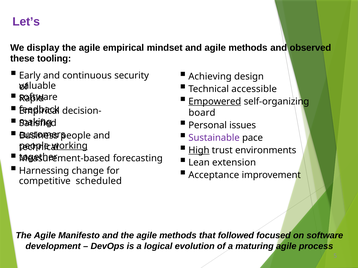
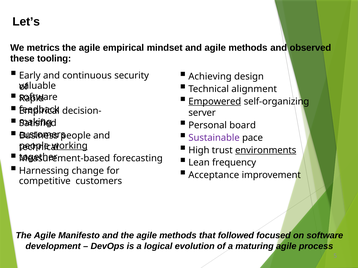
Let’s colour: purple -> black (26, 22)
display: display -> metrics (43, 48)
accessible: accessible -> alignment (254, 89)
board: board -> server (202, 113)
issues: issues -> board (243, 125)
High underline: present -> none (199, 150)
environments underline: none -> present (266, 150)
extension: extension -> frequency (234, 163)
competitive scheduled: scheduled -> customers (99, 181)
